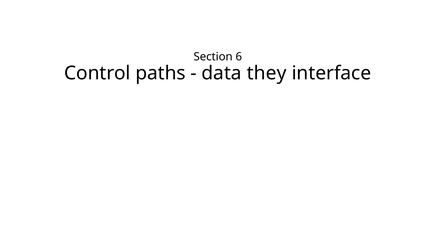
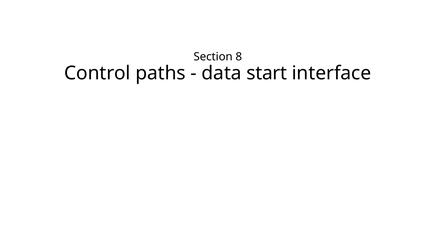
6: 6 -> 8 (239, 57)
they: they -> start (267, 73)
